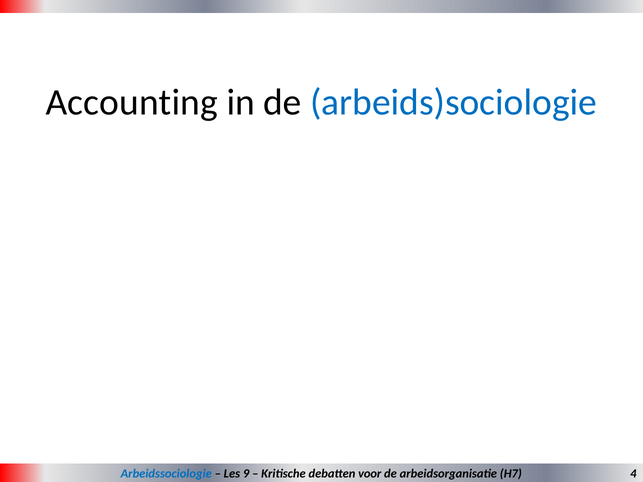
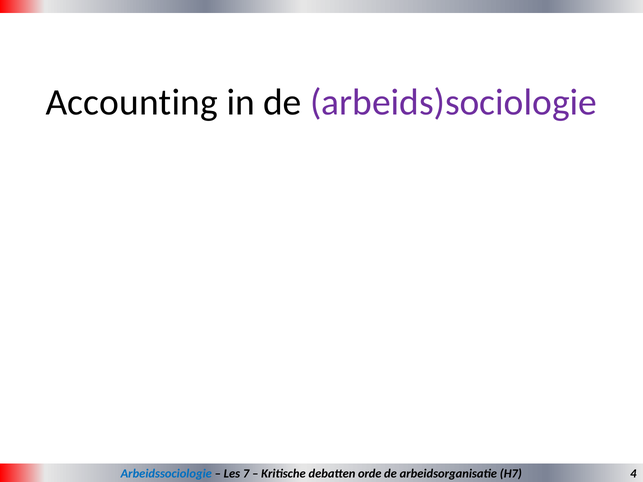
arbeids)sociologie colour: blue -> purple (453, 103)
9: 9 -> 7 (246, 474)
voor: voor -> orde (370, 474)
